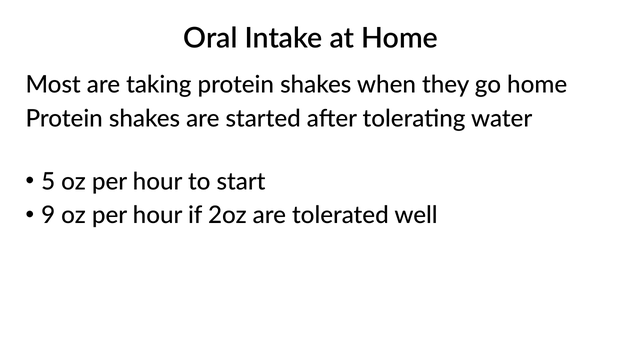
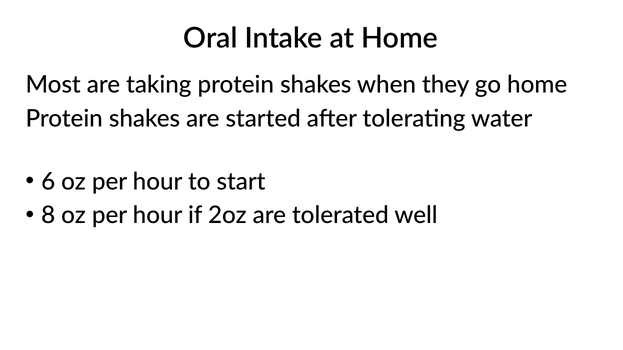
5: 5 -> 6 (48, 182)
9: 9 -> 8 (48, 216)
